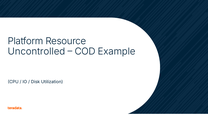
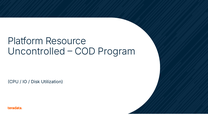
Example: Example -> Program (117, 51)
